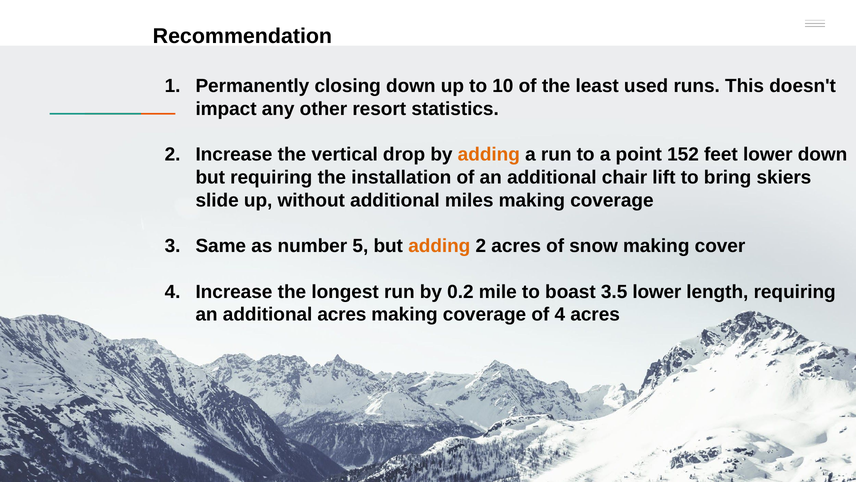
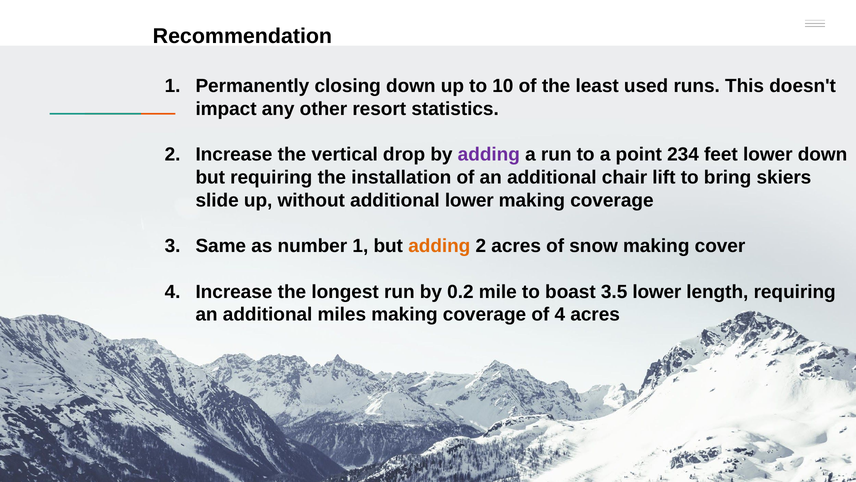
adding colour: orange -> purple (489, 155)
152: 152 -> 234 (683, 155)
additional miles: miles -> lower (469, 200)
number 5: 5 -> 1 (360, 246)
additional acres: acres -> miles (342, 314)
